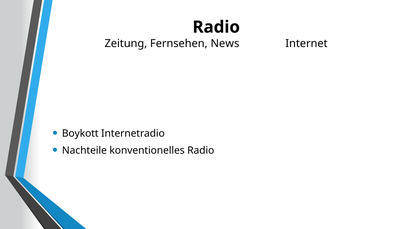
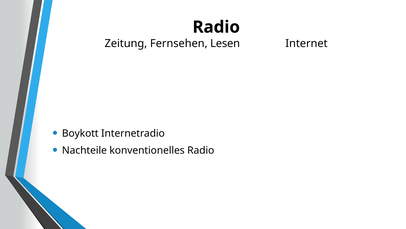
News: News -> Lesen (225, 43)
